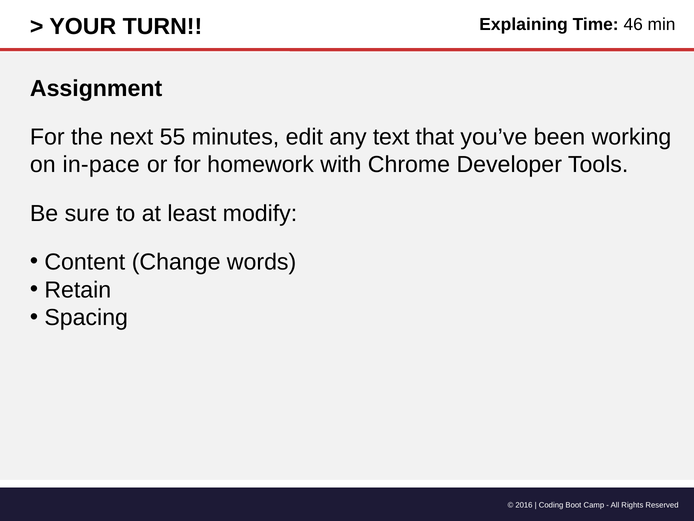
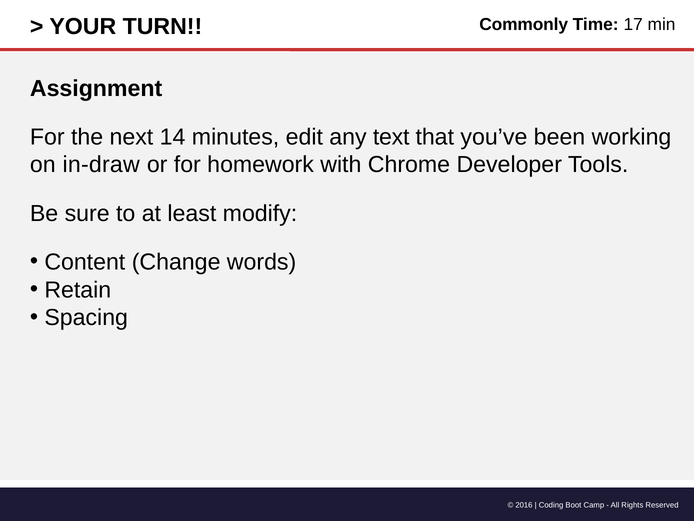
Explaining: Explaining -> Commonly (524, 25)
46: 46 -> 17 (633, 25)
55: 55 -> 14 (173, 137)
in-pace: in-pace -> in-draw (101, 165)
